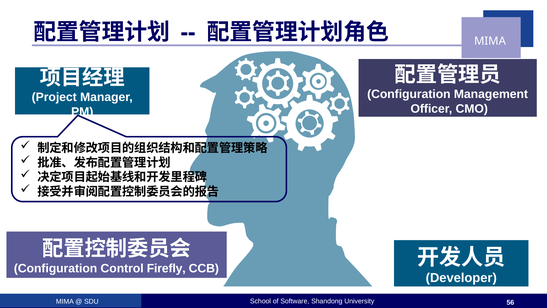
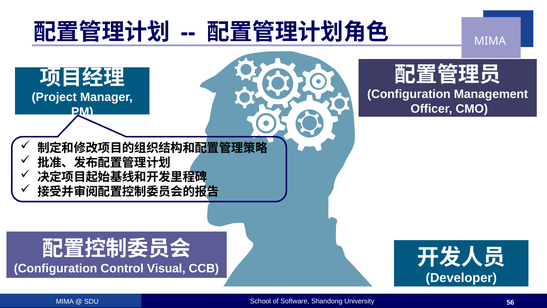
Firefly: Firefly -> Visual (166, 268)
